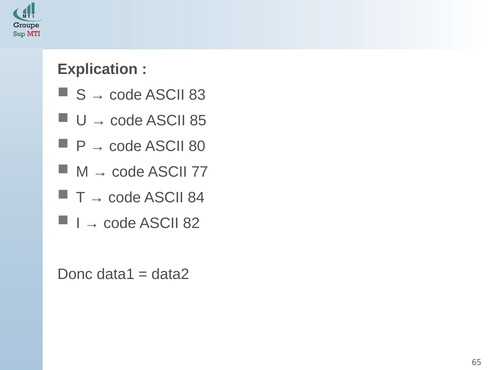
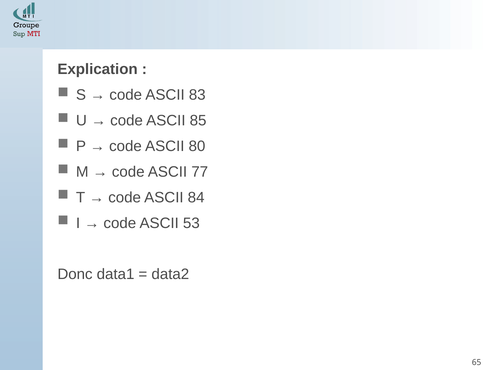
82: 82 -> 53 (191, 223)
